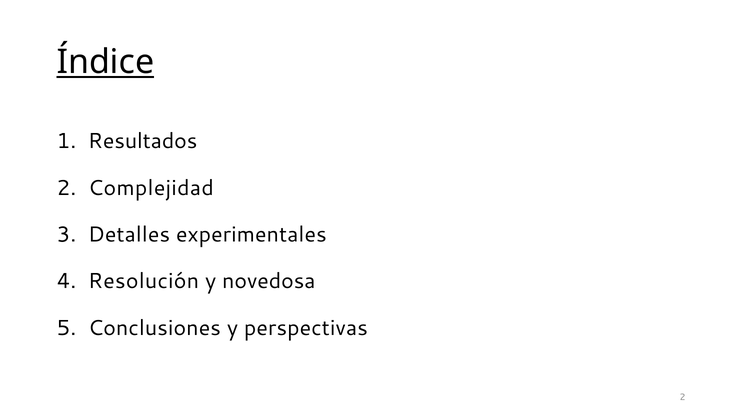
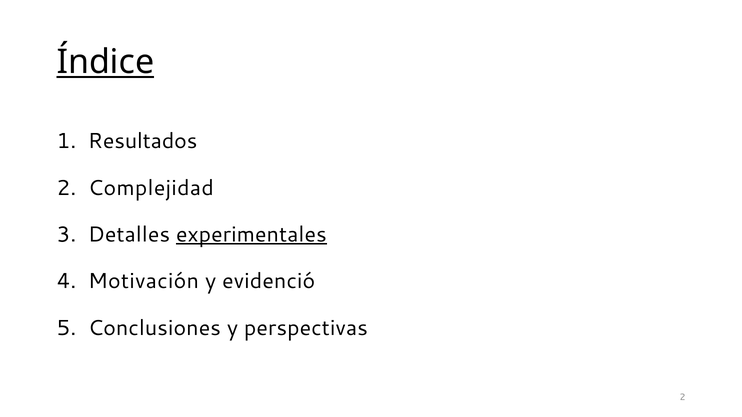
experimentales underline: none -> present (251, 235)
Resolución: Resolución -> Motivación (143, 282)
novedosa: novedosa -> evidenció (269, 282)
